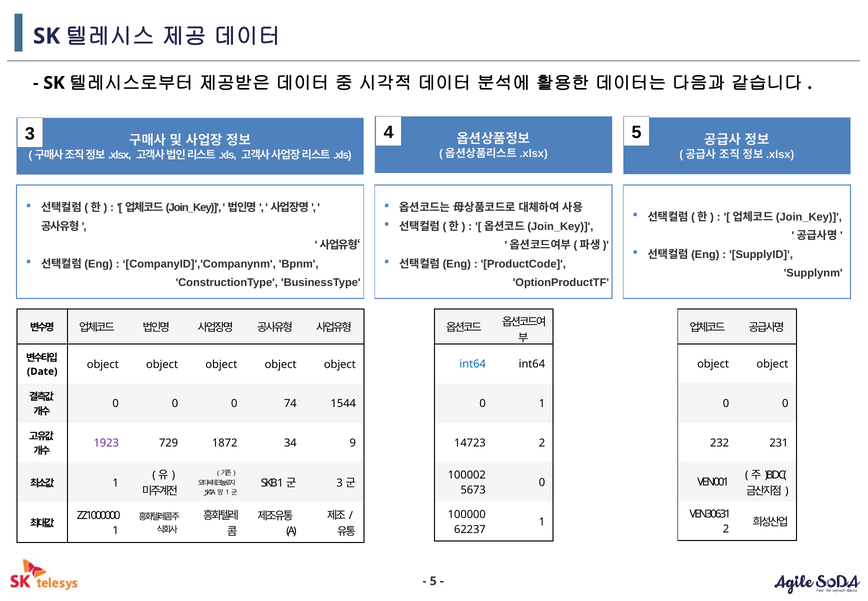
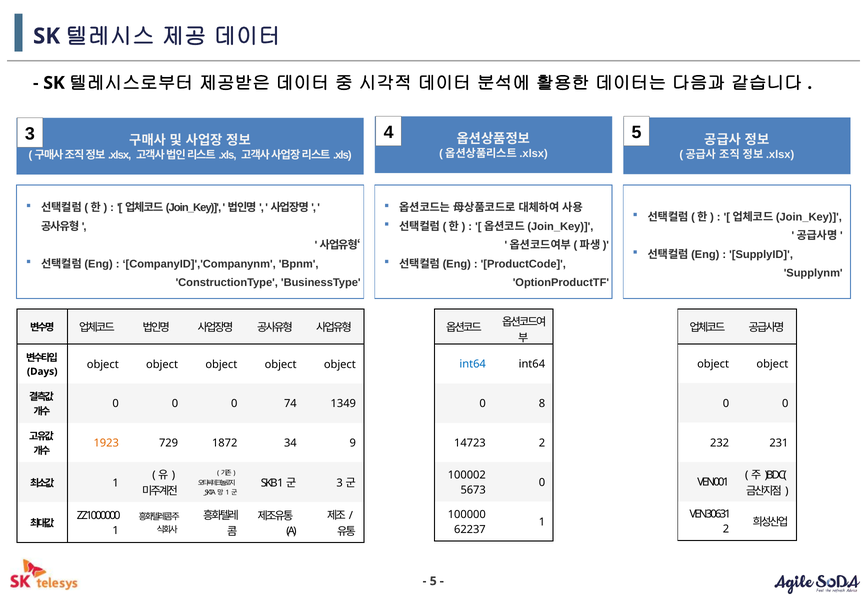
Date: Date -> Days (42, 371)
1544: 1544 -> 1349 (343, 404)
0 1: 1 -> 8 (542, 404)
1923 colour: purple -> orange (106, 443)
